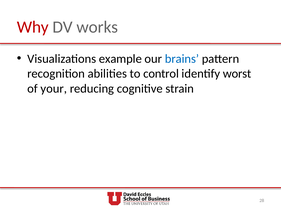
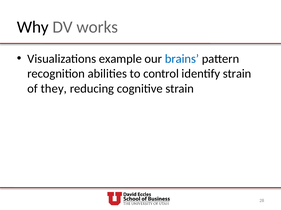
Why colour: red -> black (33, 27)
identify worst: worst -> strain (237, 74)
your: your -> they (54, 89)
